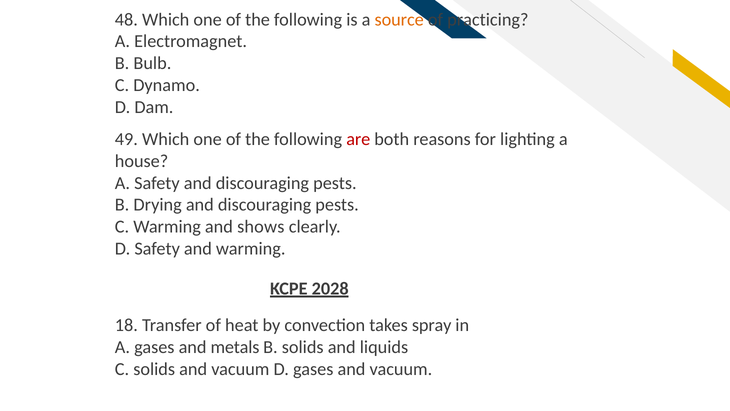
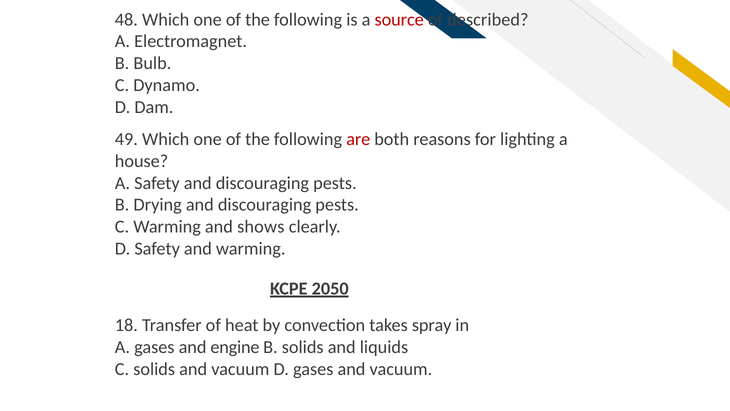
source colour: orange -> red (399, 19)
practicing: practicing -> described (488, 19)
2028: 2028 -> 2050 (330, 288)
metals: metals -> engine (235, 347)
